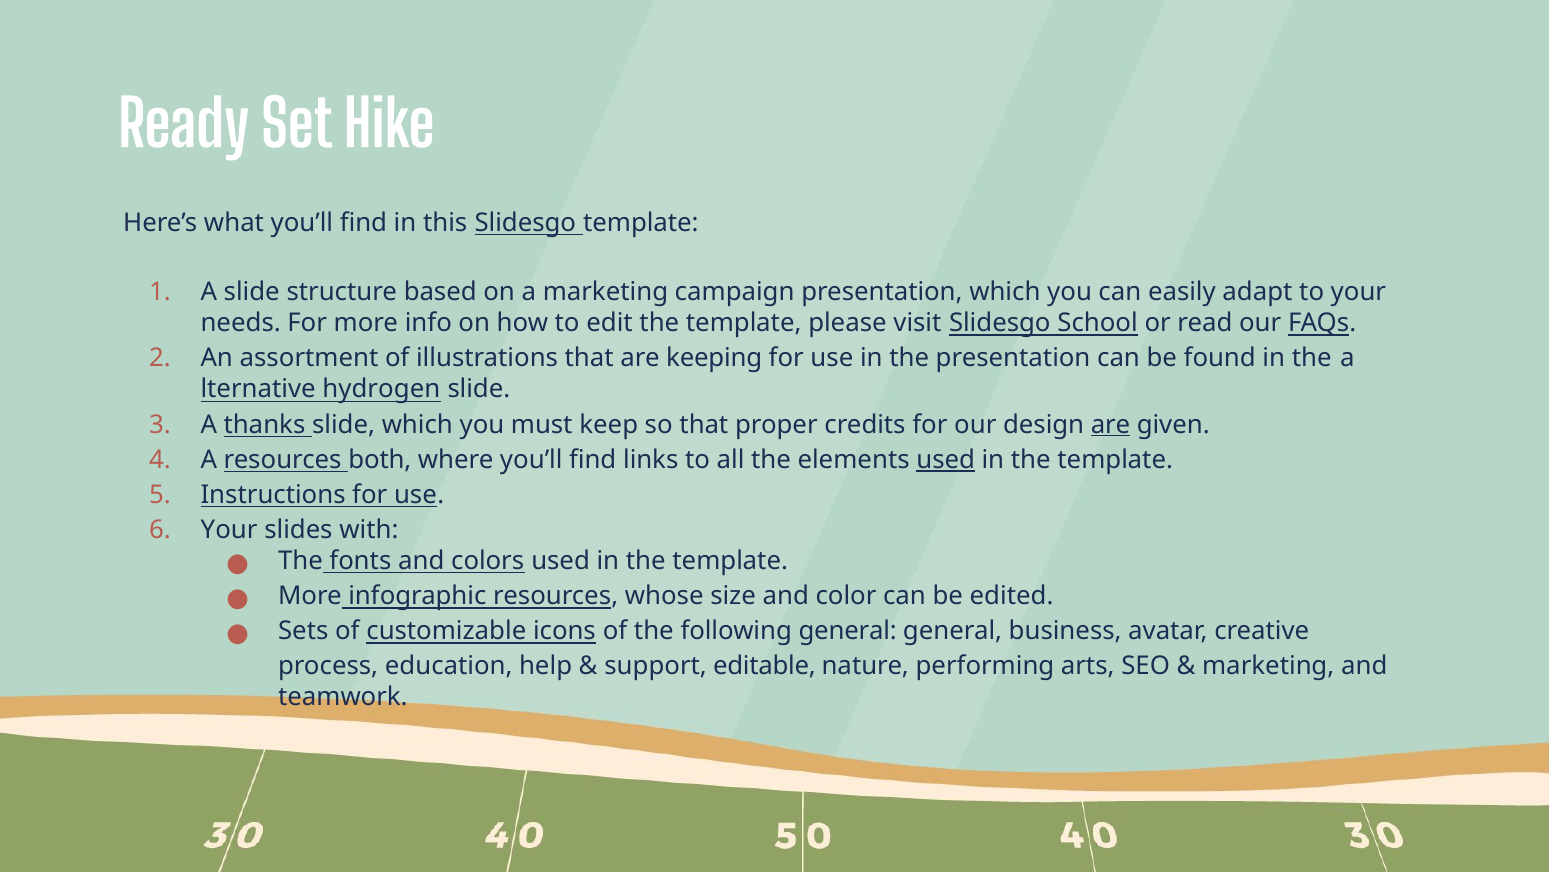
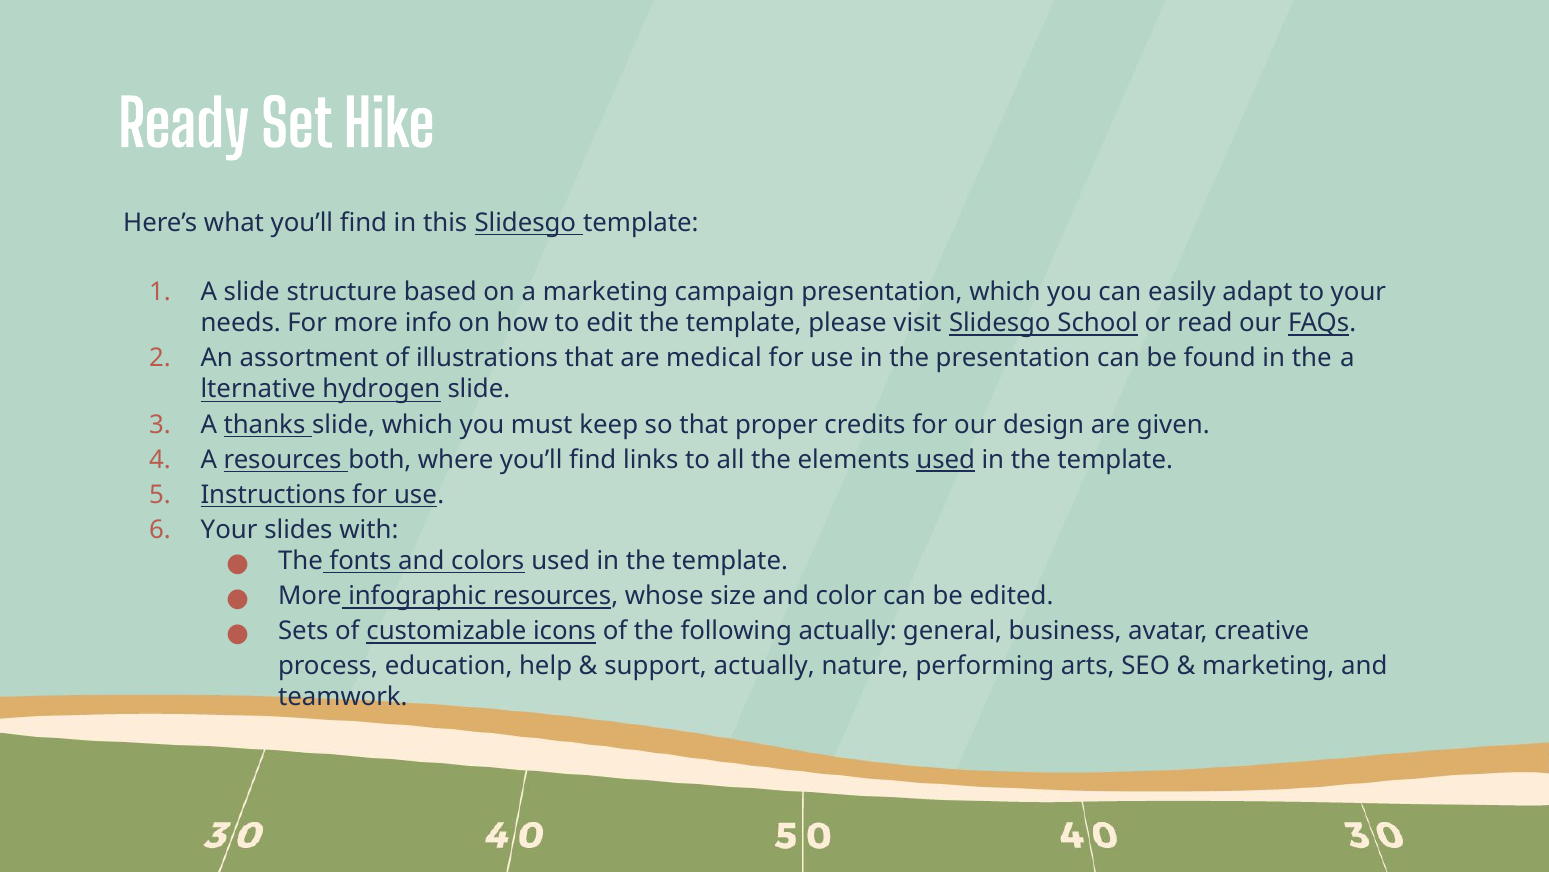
keeping: keeping -> medical (714, 358)
are underline: present -> none (1111, 424)
following general: general -> actually (848, 631)
support editable: editable -> actually (764, 666)
